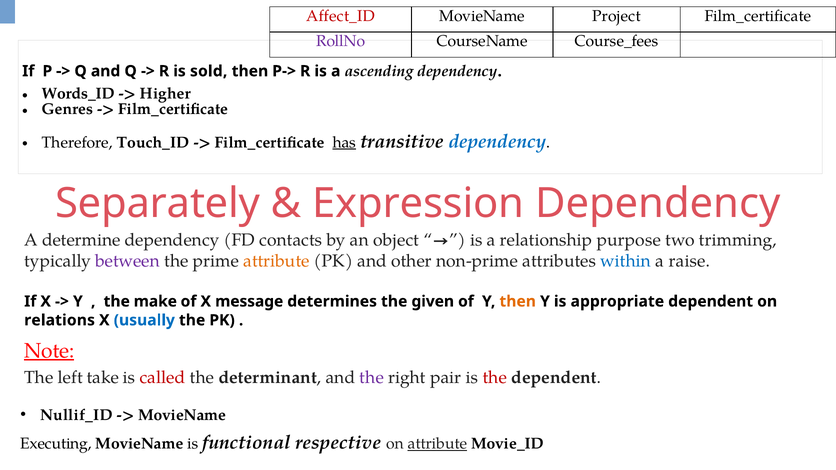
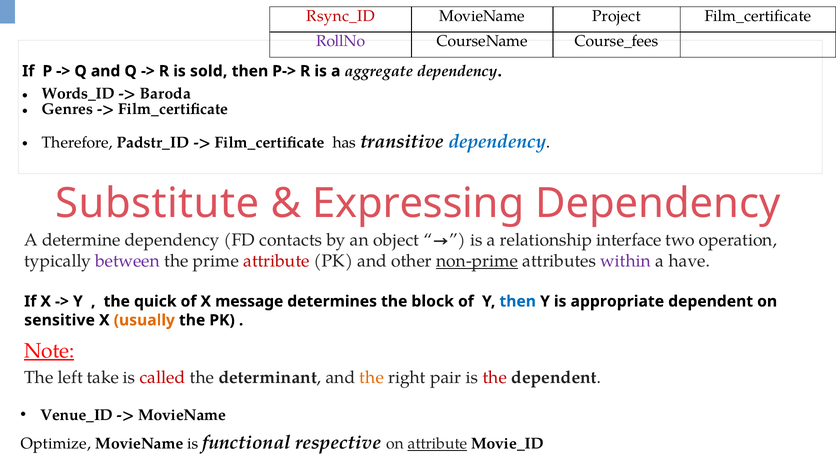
Affect_ID: Affect_ID -> Rsync_ID (341, 16)
ascending: ascending -> aggregate (379, 71)
Higher: Higher -> Baroda (165, 94)
Touch_ID: Touch_ID -> Padstr_ID (153, 143)
has underline: present -> none (344, 143)
Separately: Separately -> Substitute (157, 204)
Expression: Expression -> Expressing (418, 204)
purpose: purpose -> interface (629, 240)
trimming: trimming -> operation (738, 240)
attribute colour: orange -> red (276, 261)
non-prime underline: none -> present (477, 261)
within colour: blue -> purple (626, 261)
raise: raise -> have (689, 261)
make: make -> quick (155, 302)
given: given -> block (433, 302)
then colour: orange -> blue (518, 302)
relations: relations -> sensitive (60, 320)
usually colour: blue -> orange (144, 320)
the colour: purple -> orange (372, 378)
Nullif_ID: Nullif_ID -> Venue_ID (77, 415)
Executing: Executing -> Optimize (56, 444)
